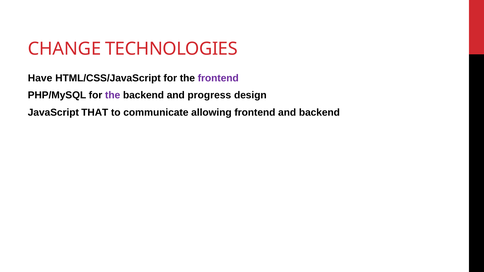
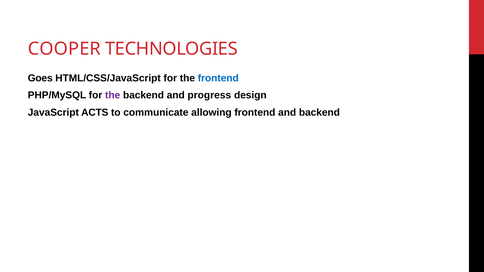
CHANGE: CHANGE -> COOPER (64, 49)
Have: Have -> Goes (40, 78)
frontend colour: purple -> blue (218, 78)
THAT: THAT -> ACTS (95, 112)
